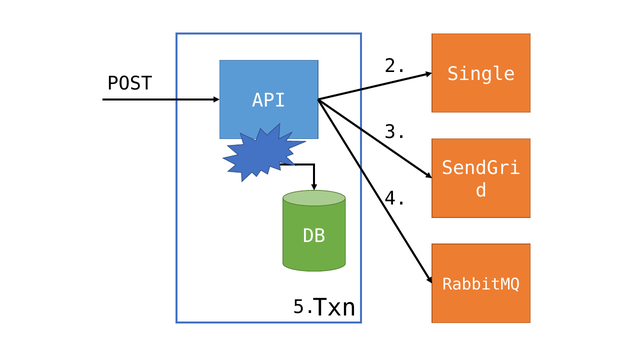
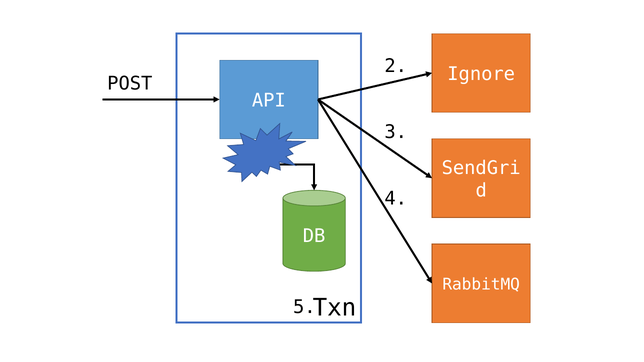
Single: Single -> Ignore (481, 74)
